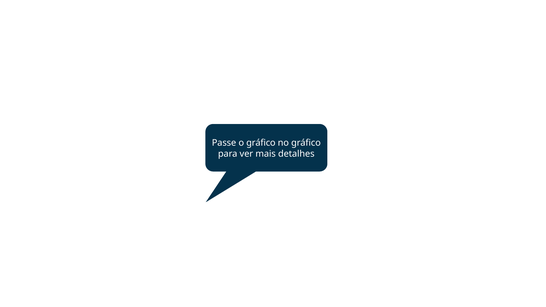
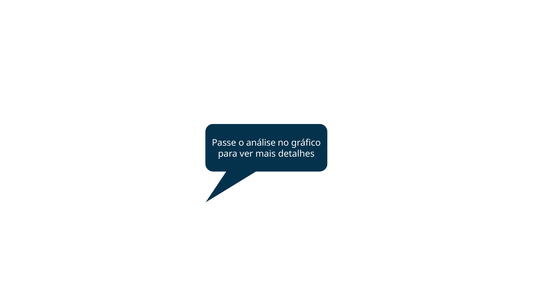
o gráfico: gráfico -> análise (261, 143)
